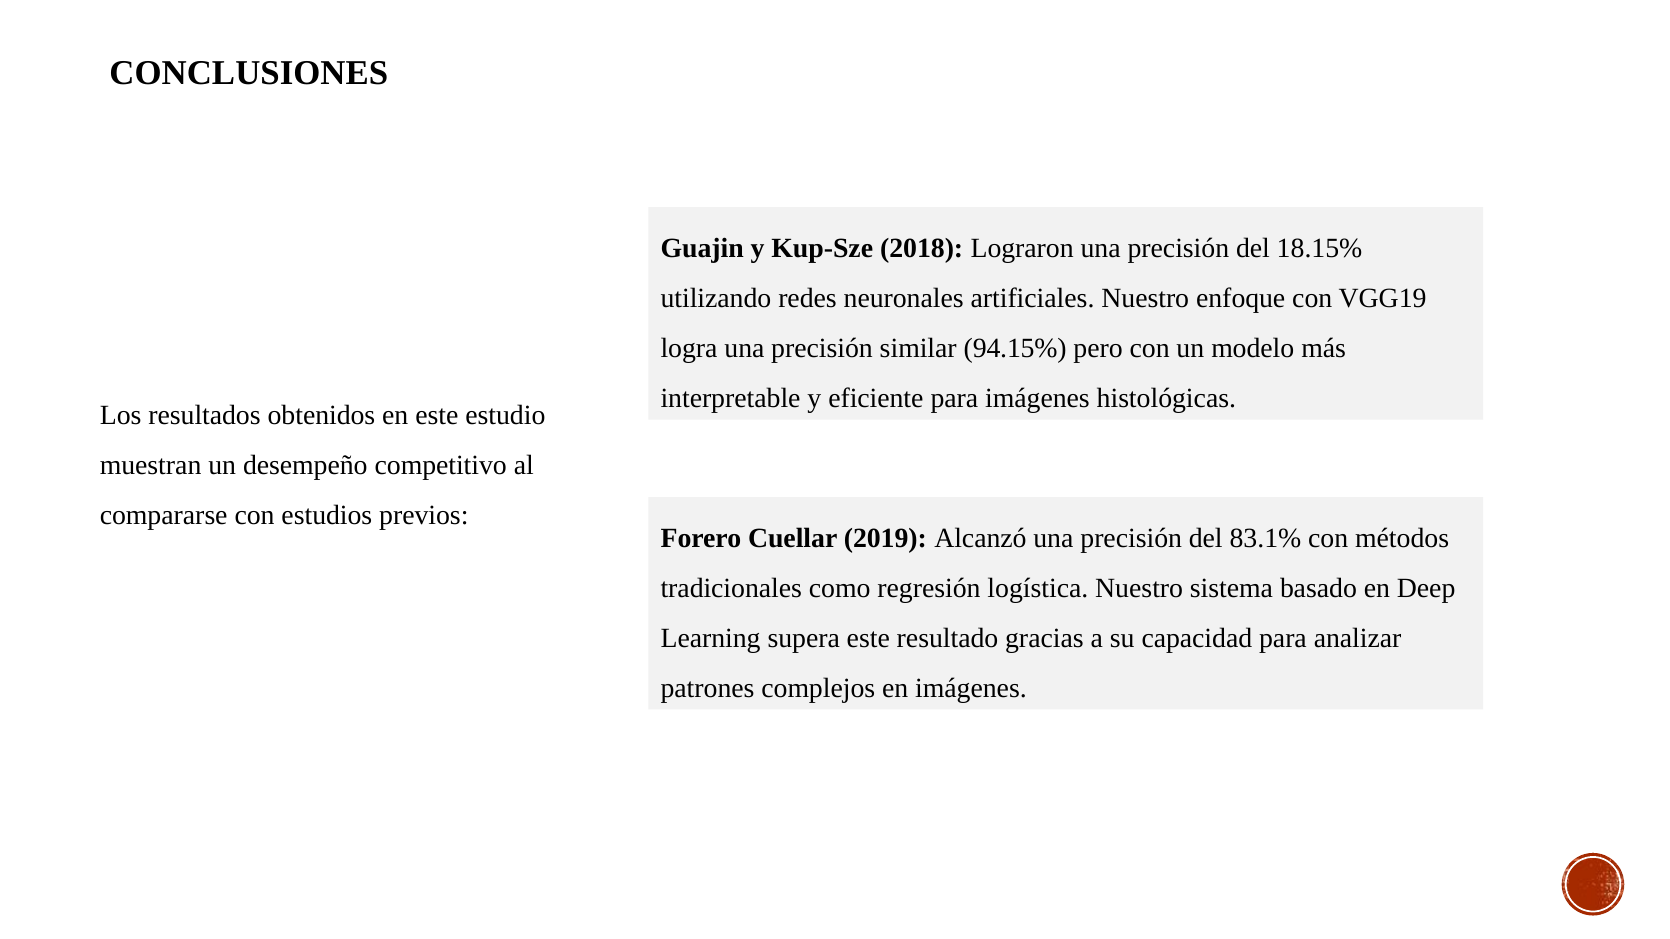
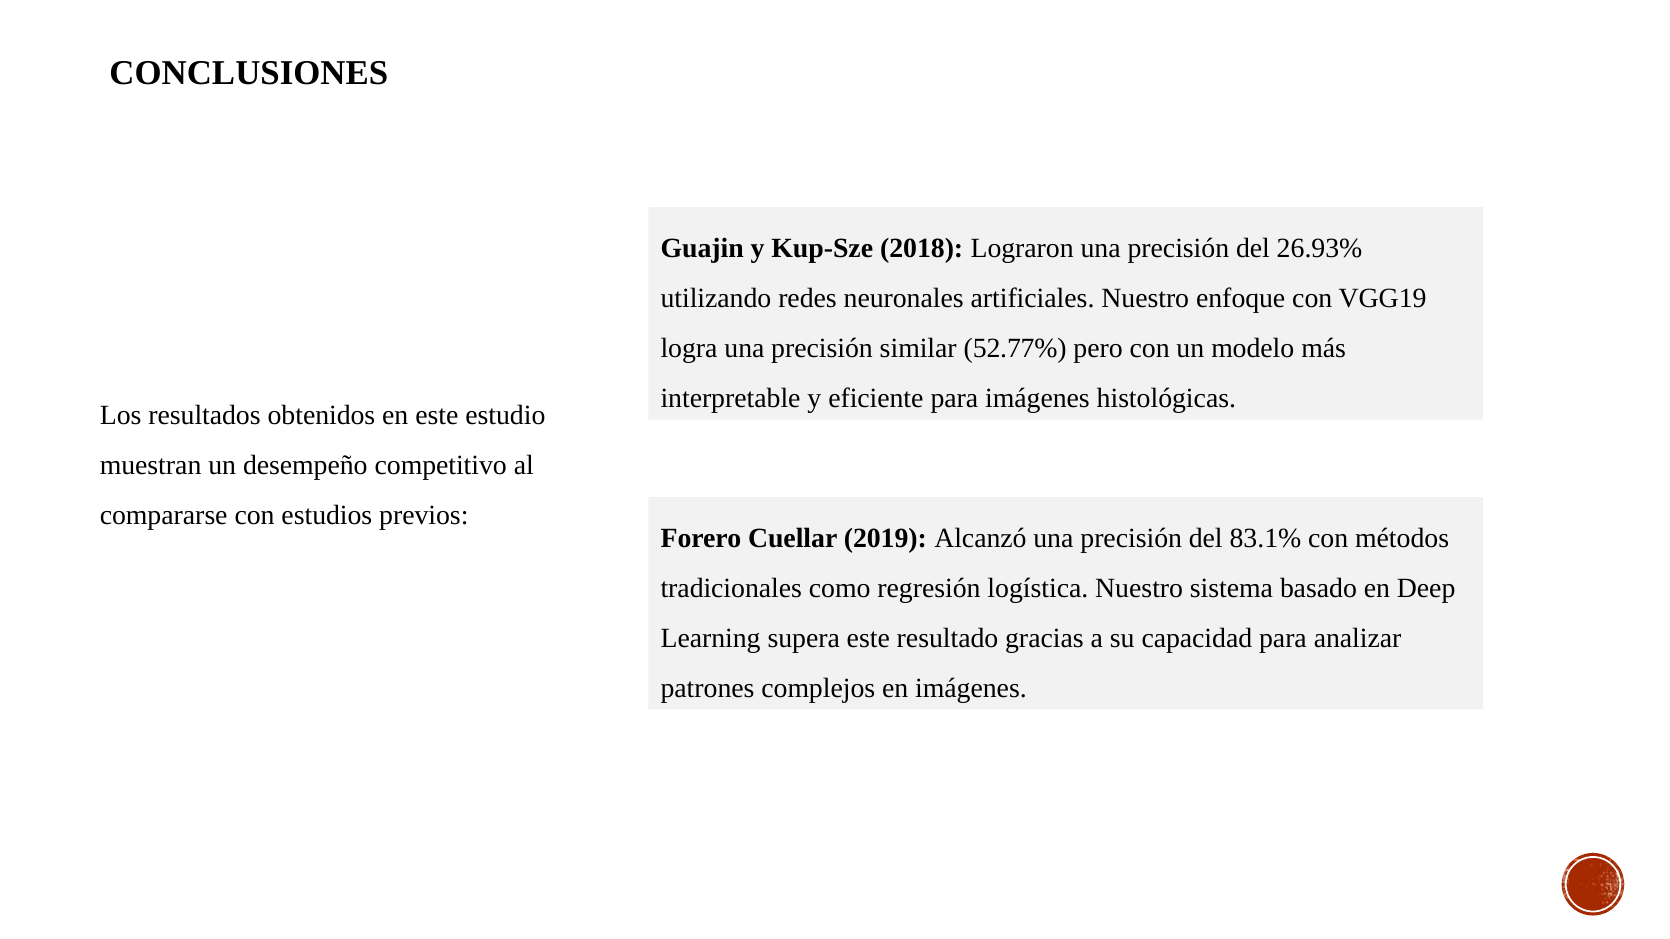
18.15%: 18.15% -> 26.93% (1320, 249)
94.15%: 94.15% -> 52.77% (1015, 349)
